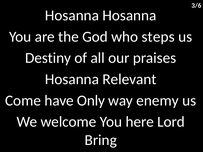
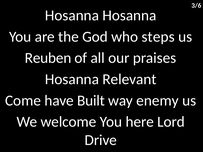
Destiny: Destiny -> Reuben (48, 58)
Only: Only -> Built (91, 101)
Bring: Bring -> Drive (101, 140)
